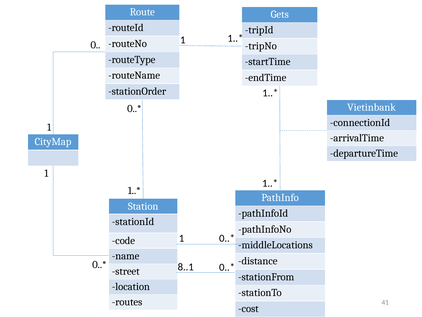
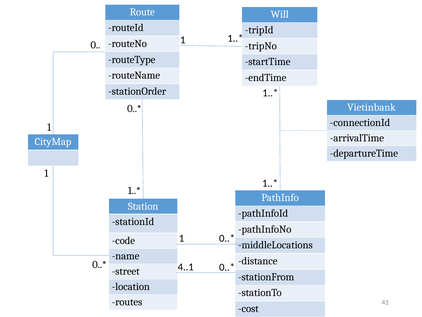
Gets: Gets -> Will (280, 14)
8..1: 8..1 -> 4..1 (186, 267)
